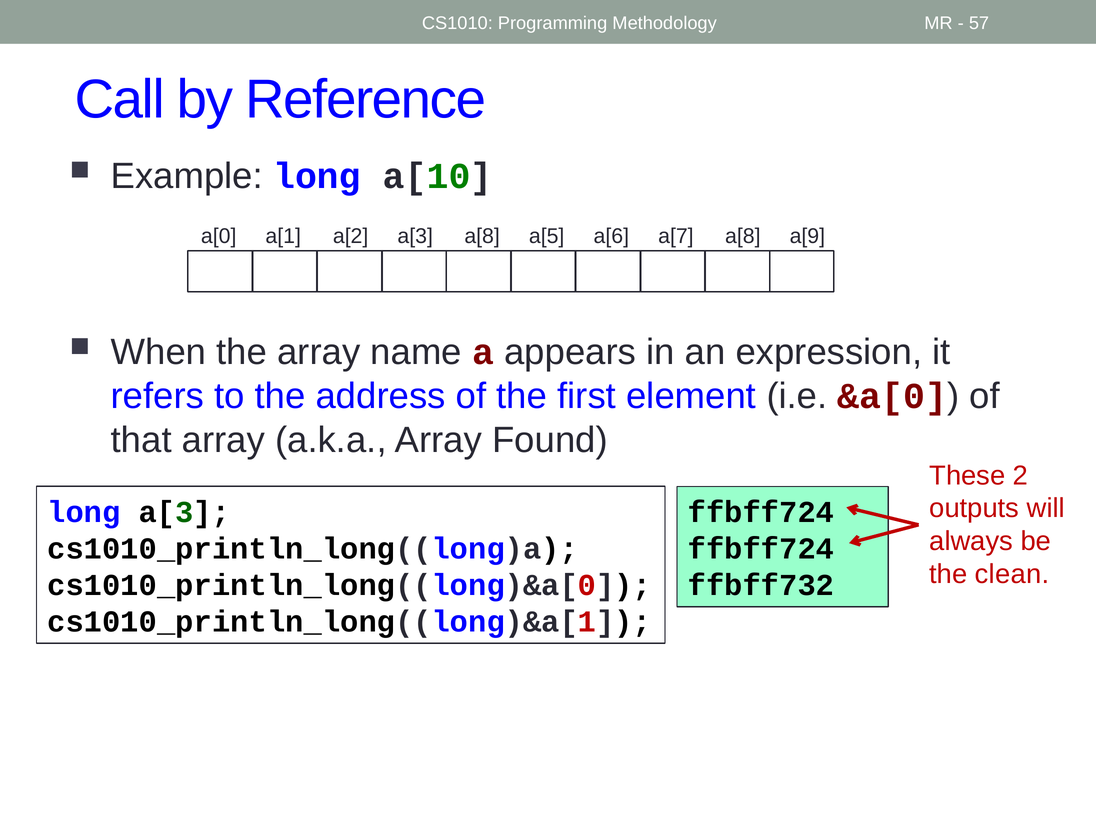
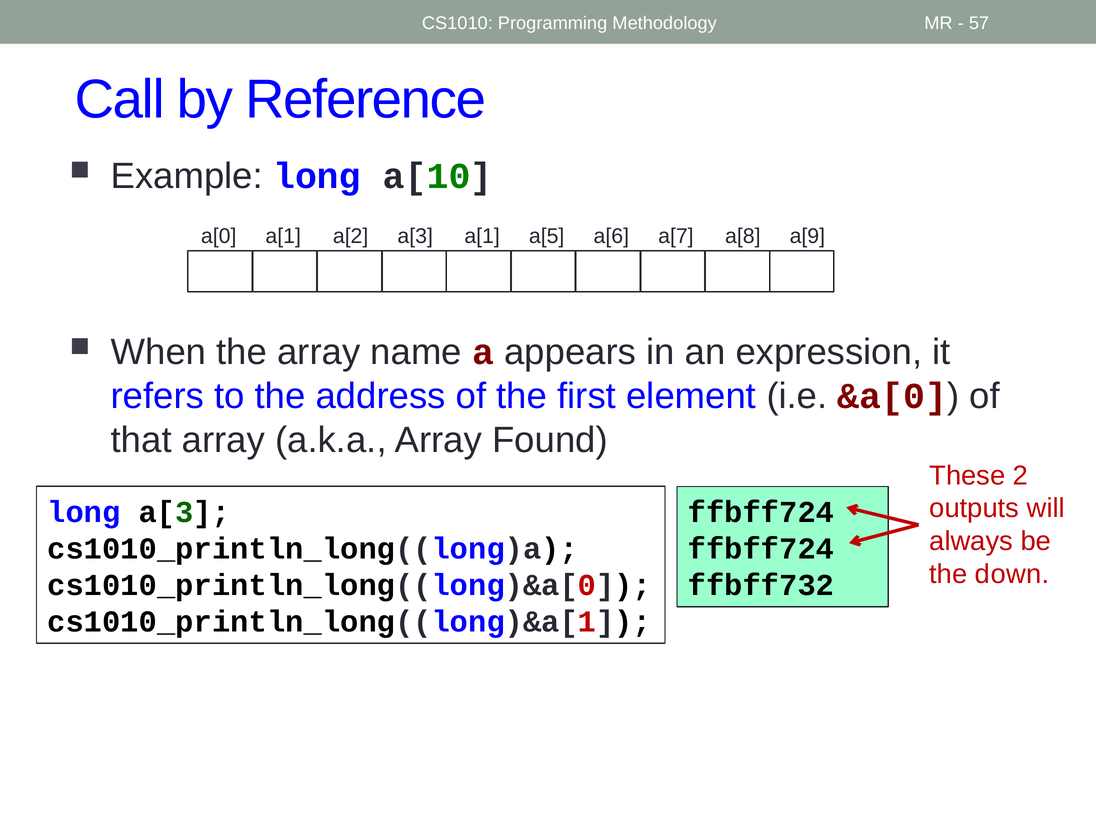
a[3 a[8: a[8 -> a[1 (482, 236)
clean: clean -> down (1012, 574)
